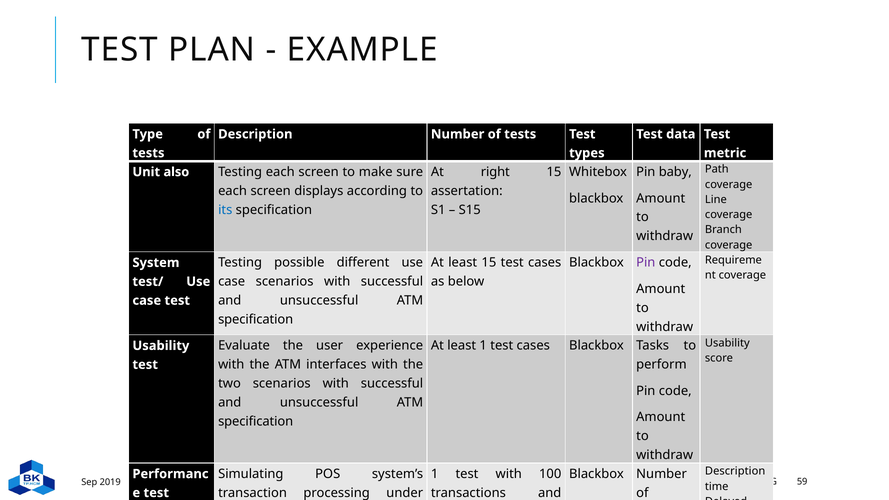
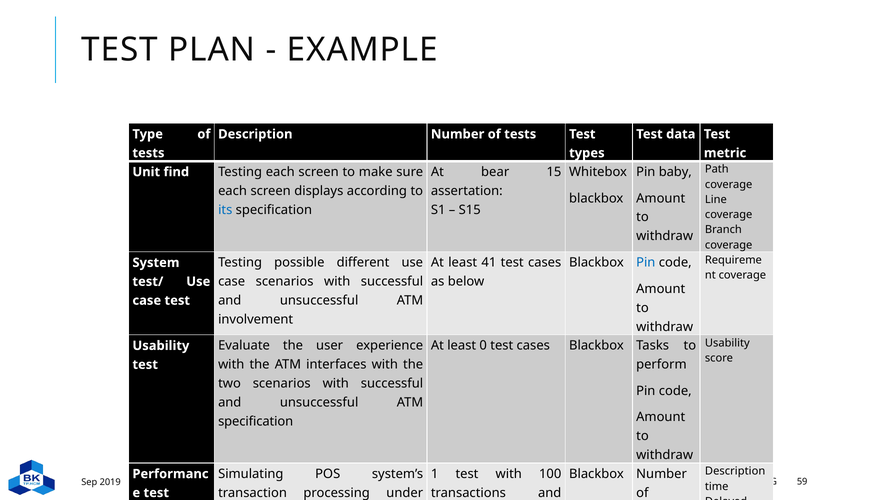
right: right -> bear (495, 172)
also: also -> find (176, 172)
least 15: 15 -> 41 (489, 263)
Pin colour: purple -> blue (646, 263)
specification: specification -> involvement (256, 319)
least 1: 1 -> 0 (483, 346)
